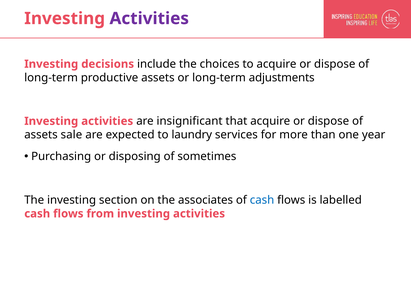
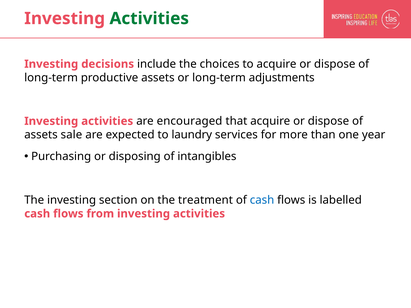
Activities colour: purple -> green (149, 18)
insignificant: insignificant -> encouraged (190, 121)
sometimes: sometimes -> intangibles (207, 157)
associates: associates -> treatment (205, 200)
